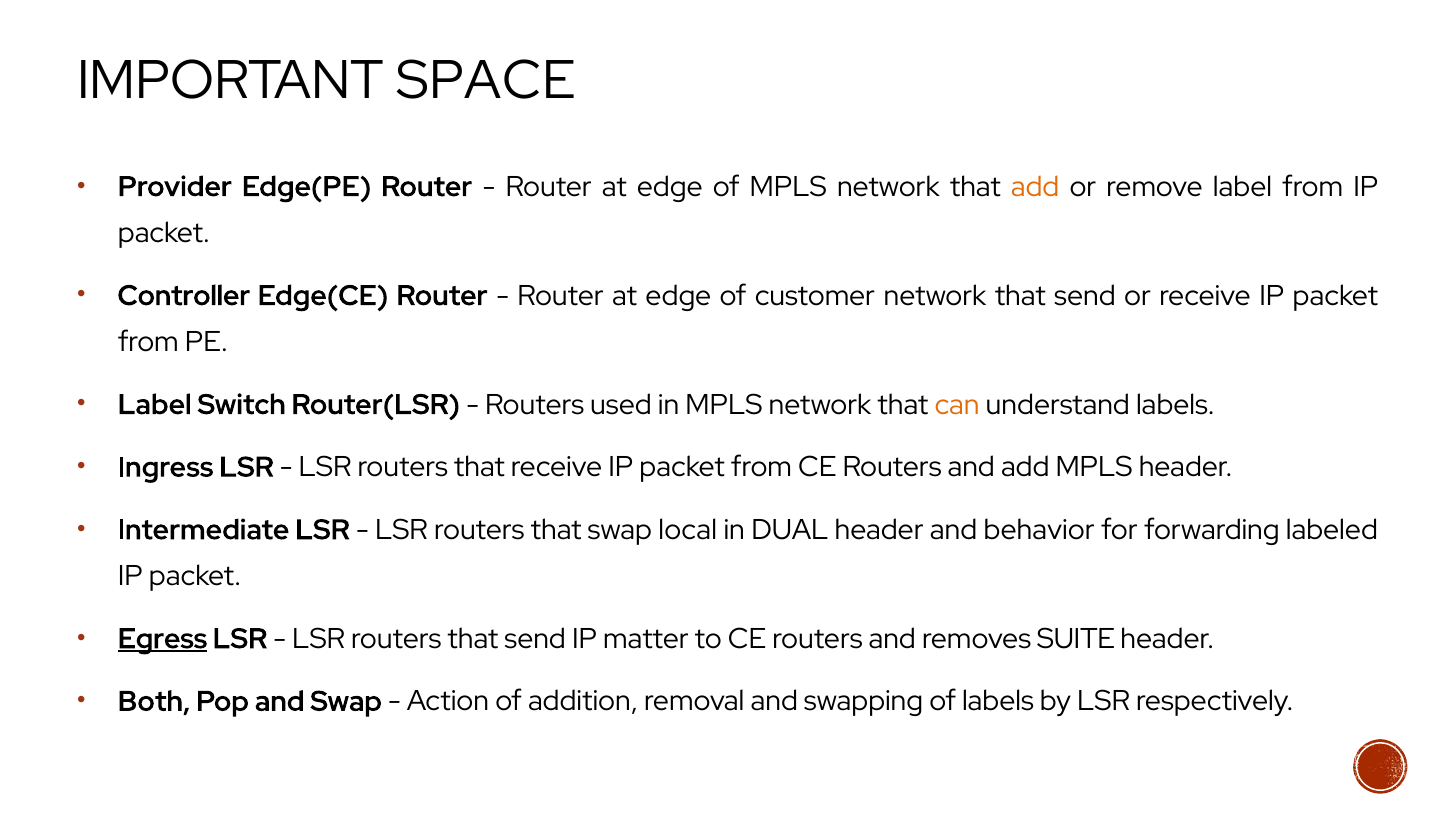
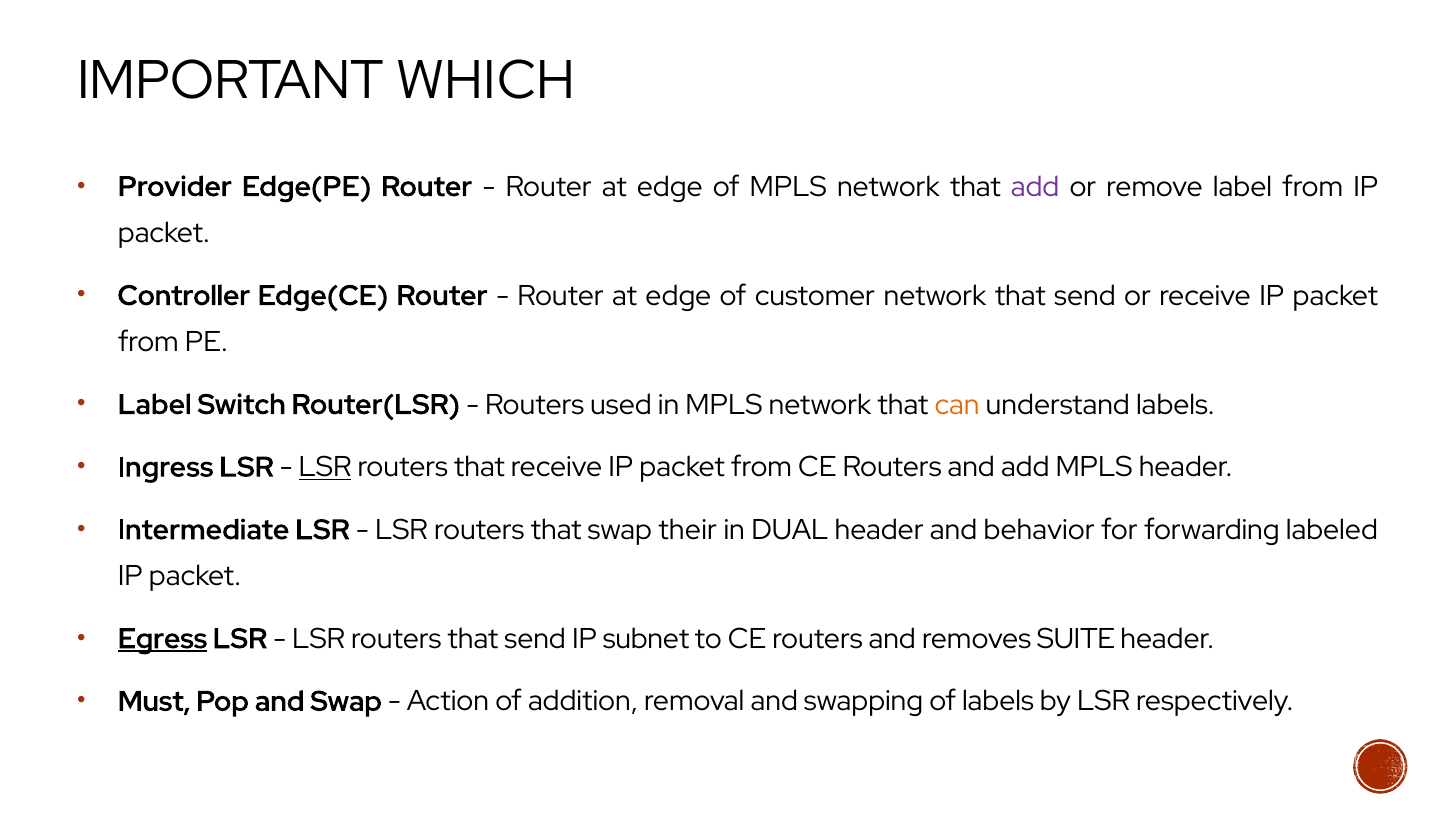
SPACE: SPACE -> WHICH (486, 81)
add colour: orange -> purple (1035, 187)
LSR underline: none -> present (325, 467)
local: local -> their (688, 530)
matter: matter -> subnet (646, 639)
Both: Both -> Must (154, 701)
